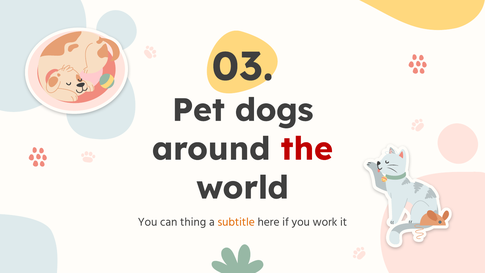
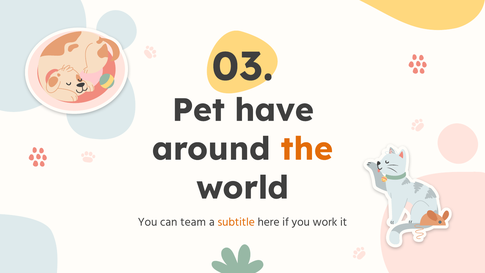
dogs: dogs -> have (274, 110)
the colour: red -> orange (307, 149)
thing: thing -> team (193, 222)
